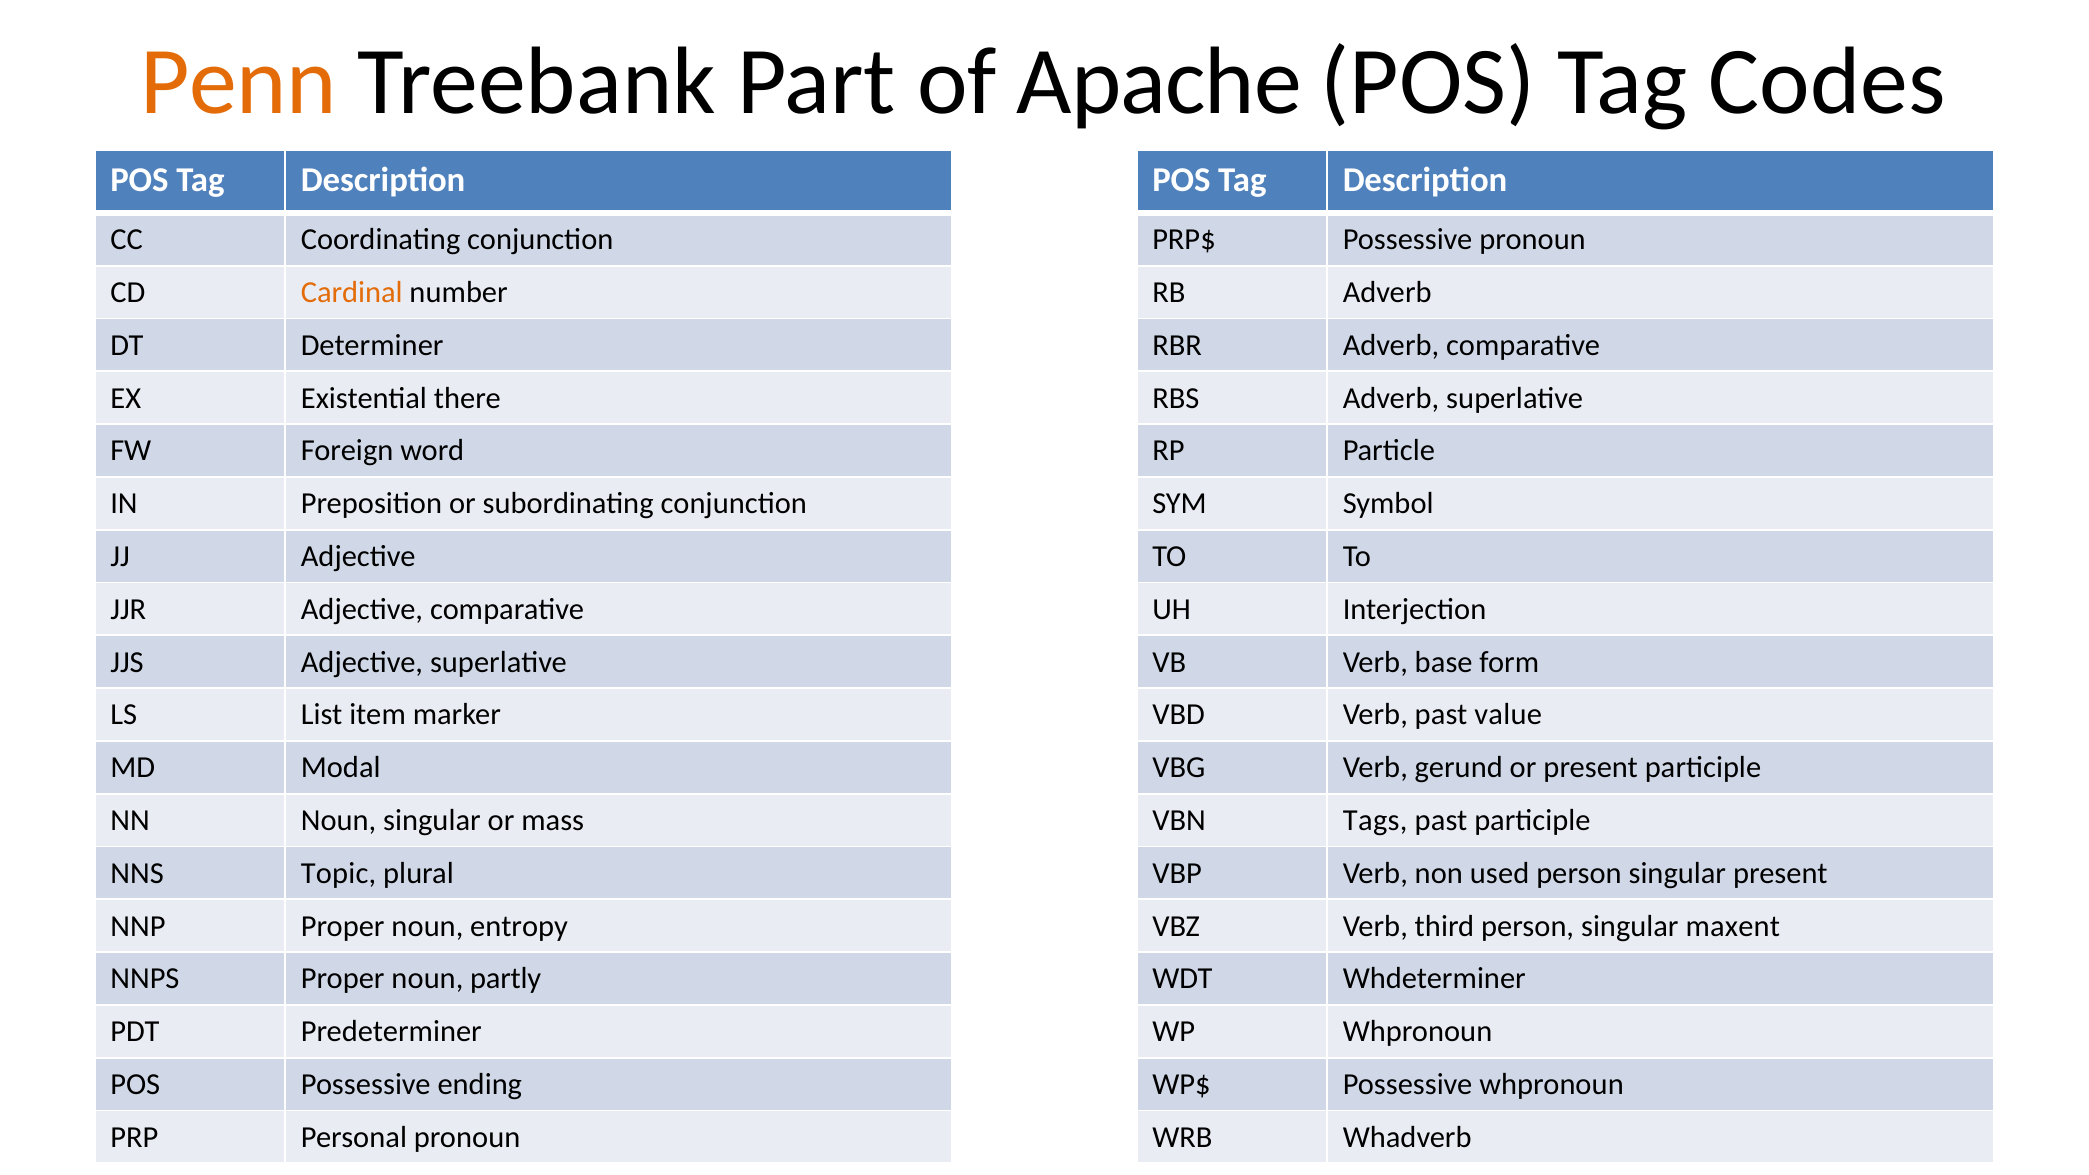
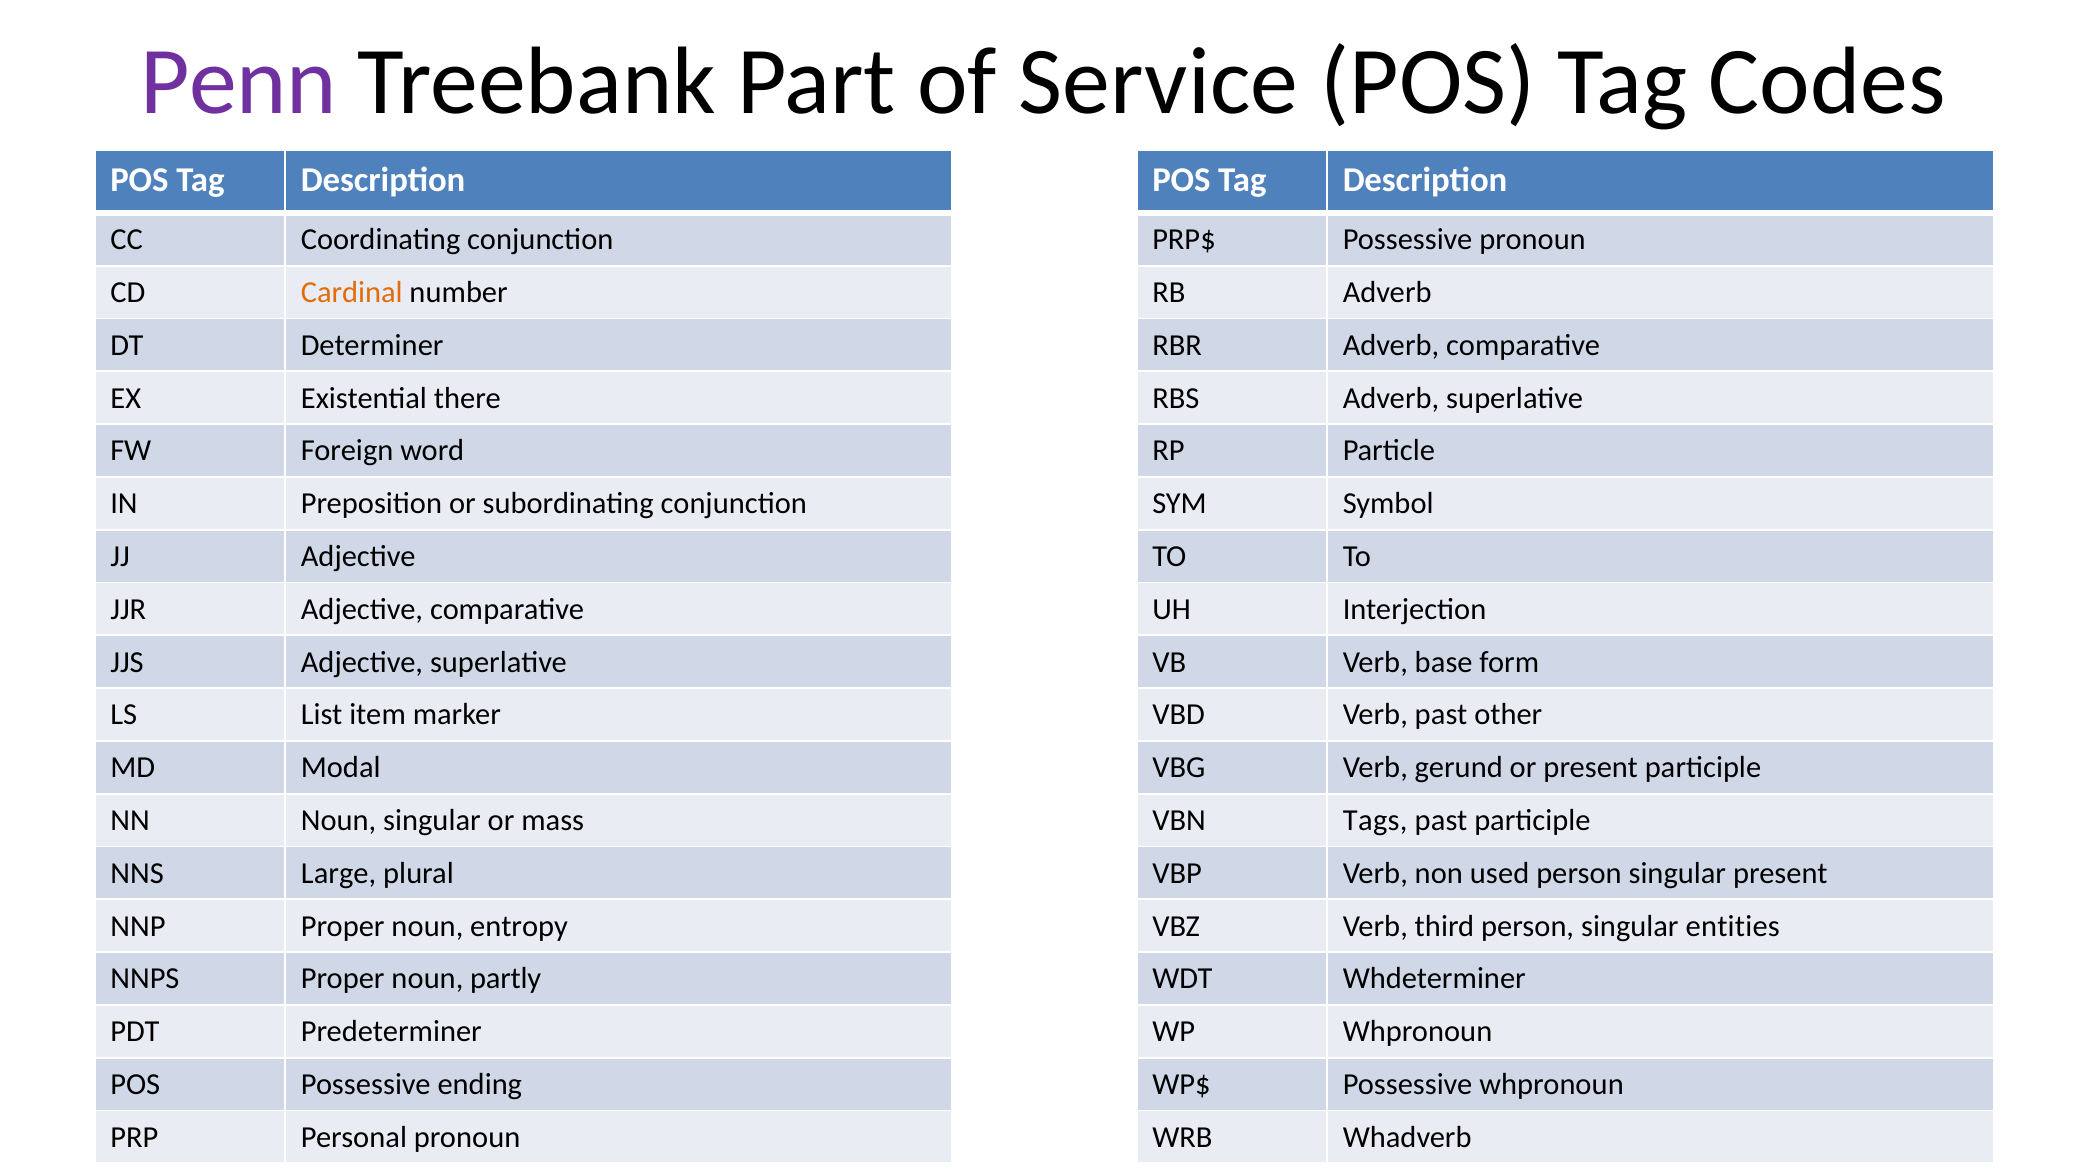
Penn colour: orange -> purple (239, 82)
Apache: Apache -> Service (1159, 82)
value: value -> other (1508, 715)
Topic: Topic -> Large (339, 873)
maxent: maxent -> entities (1733, 926)
